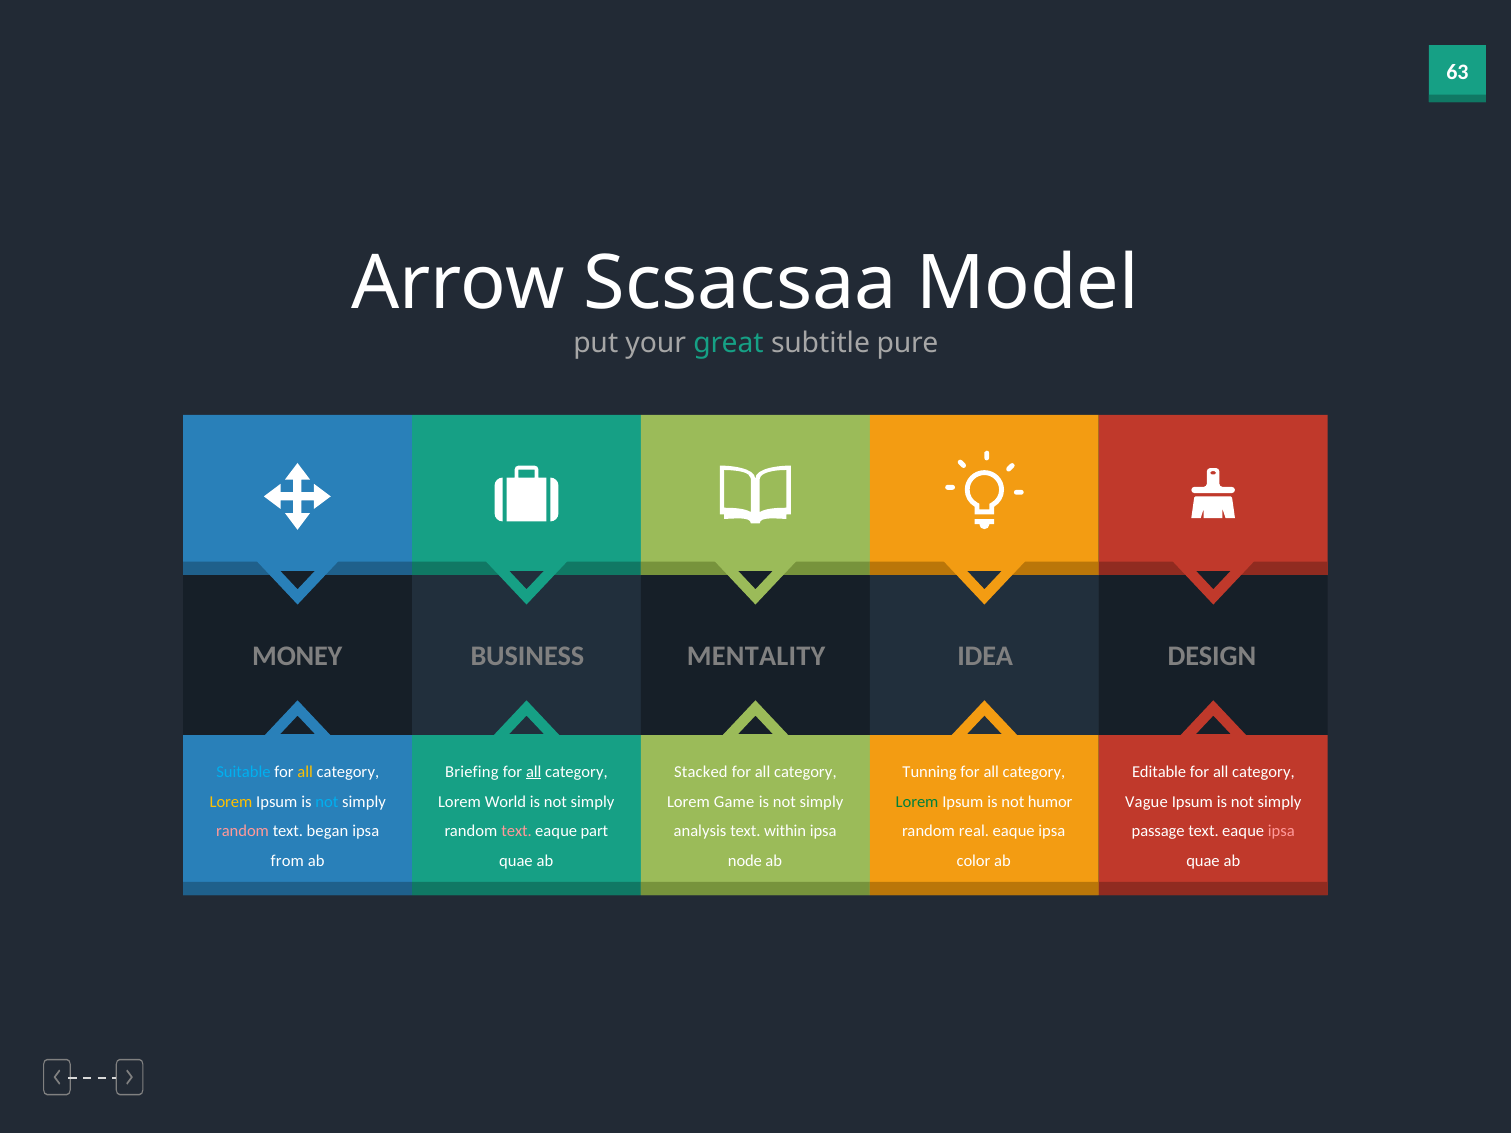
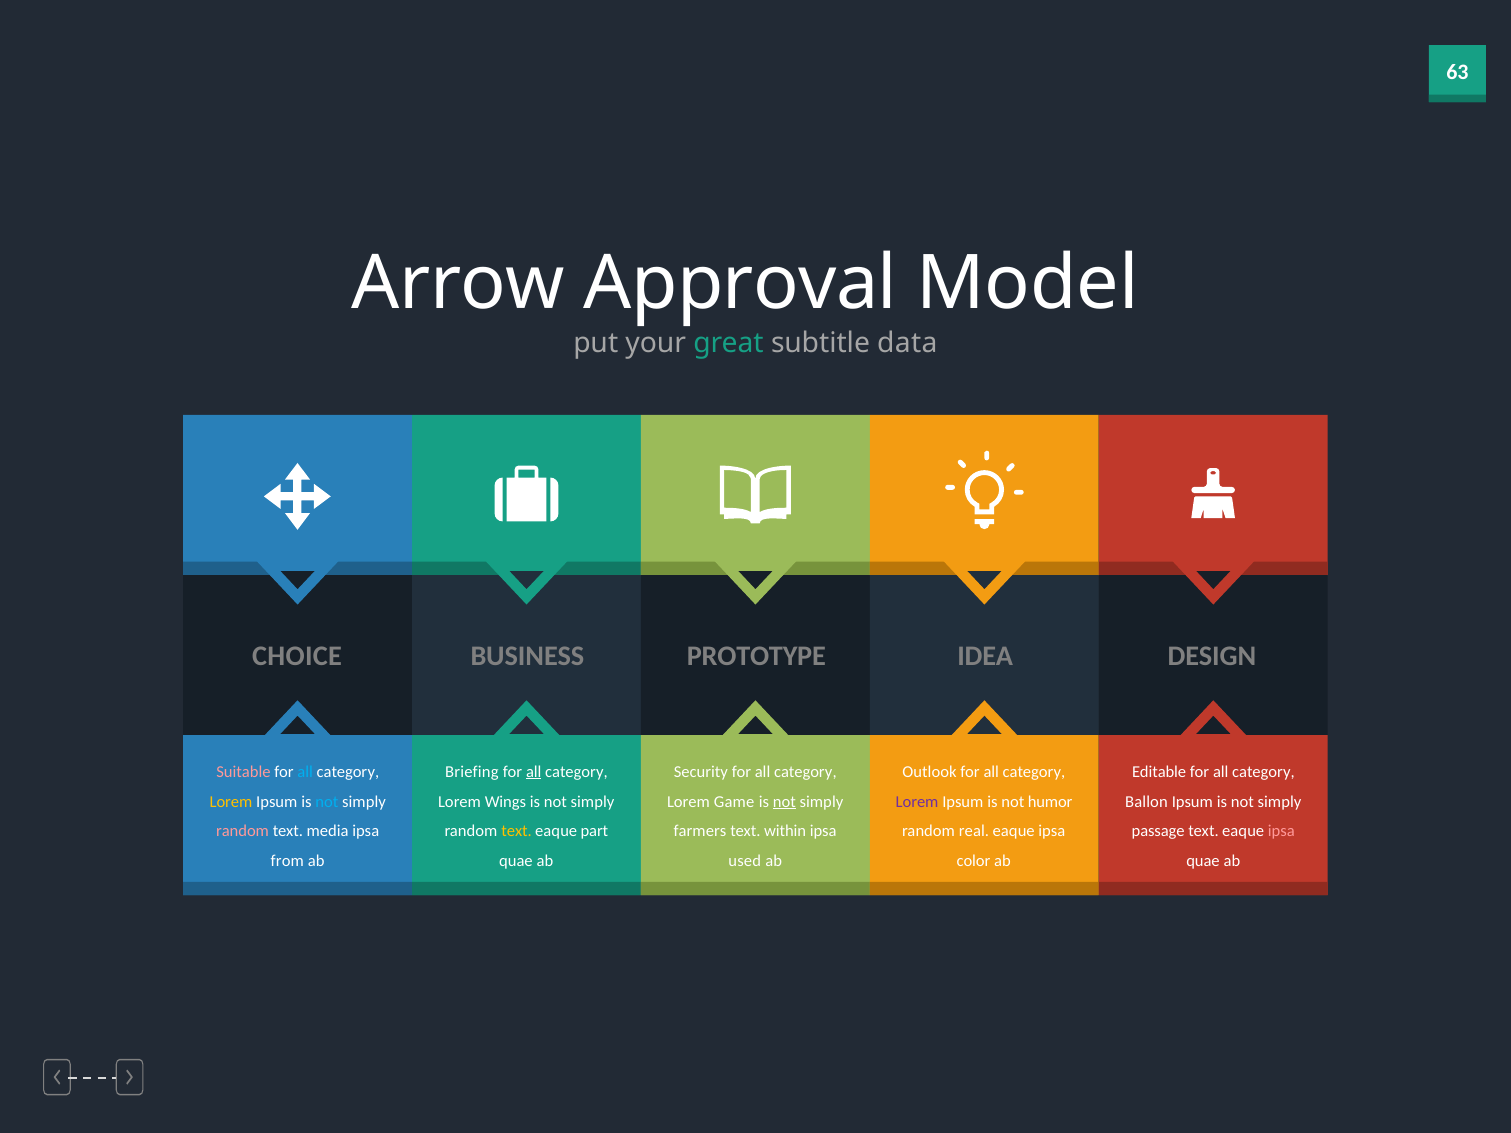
Scsacsaa: Scsacsaa -> Approval (741, 284)
pure: pure -> data (907, 344)
MONEY: MONEY -> CHOICE (297, 656)
MENTALITY: MENTALITY -> PROTOTYPE (756, 656)
Suitable colour: light blue -> pink (243, 772)
all colour: yellow -> light blue (305, 772)
Stacked: Stacked -> Security (701, 772)
Tunning: Tunning -> Outlook (930, 772)
World: World -> Wings (505, 802)
not underline: none -> present (784, 802)
Lorem colour: green -> purple (917, 802)
Vague: Vague -> Ballon (1147, 802)
began: began -> media (328, 832)
text colour: pink -> yellow (517, 832)
analysis: analysis -> farmers (700, 832)
node: node -> used (745, 862)
